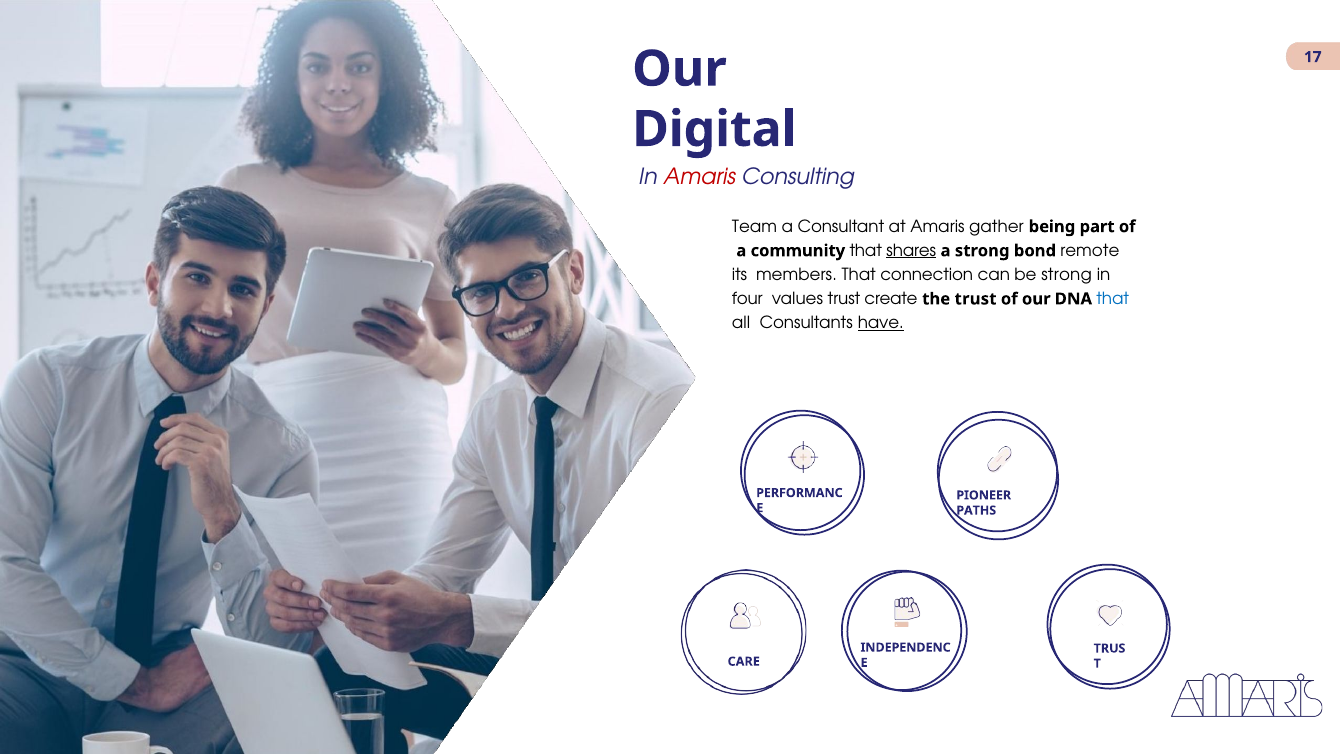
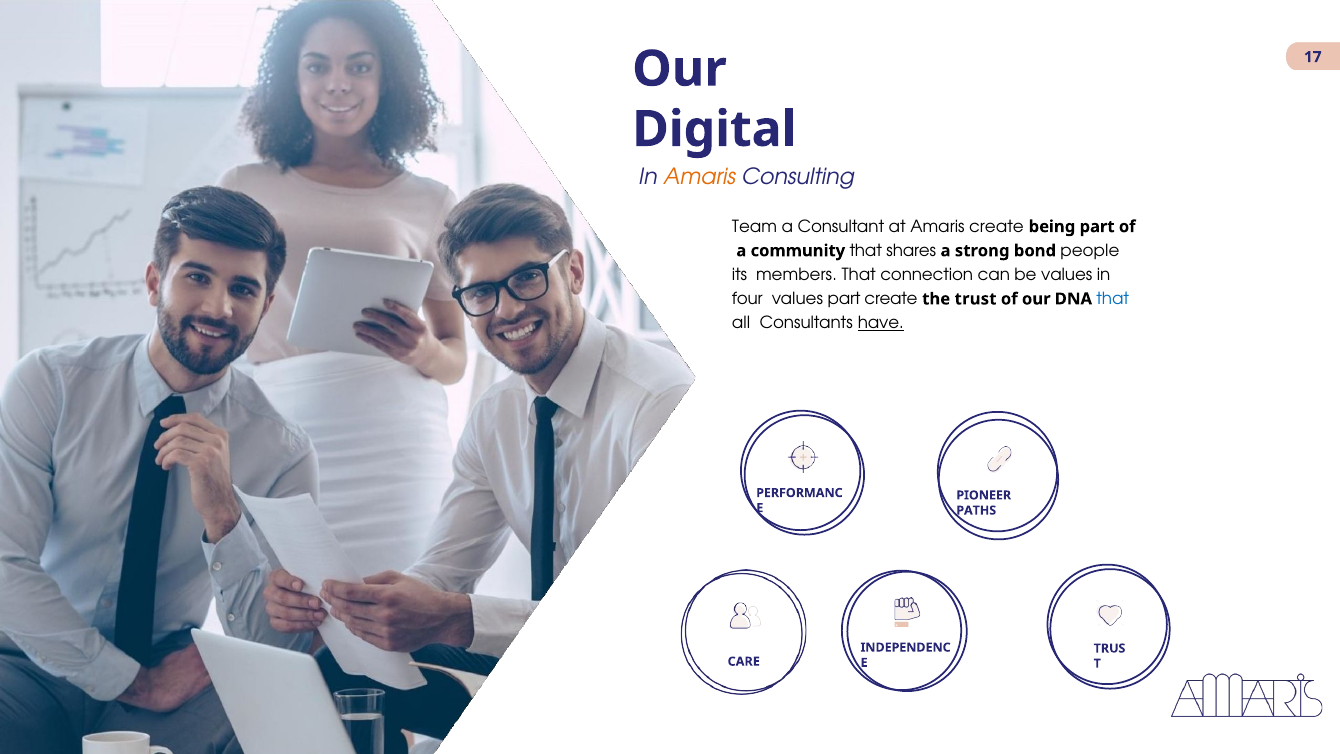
Amaris colour: red -> orange (700, 177)
Amaris gather: gather -> create (996, 227)
shares underline: present -> none (911, 251)
remote: remote -> people (1090, 251)
be strong: strong -> values (1067, 275)
values trust: trust -> part (844, 299)
